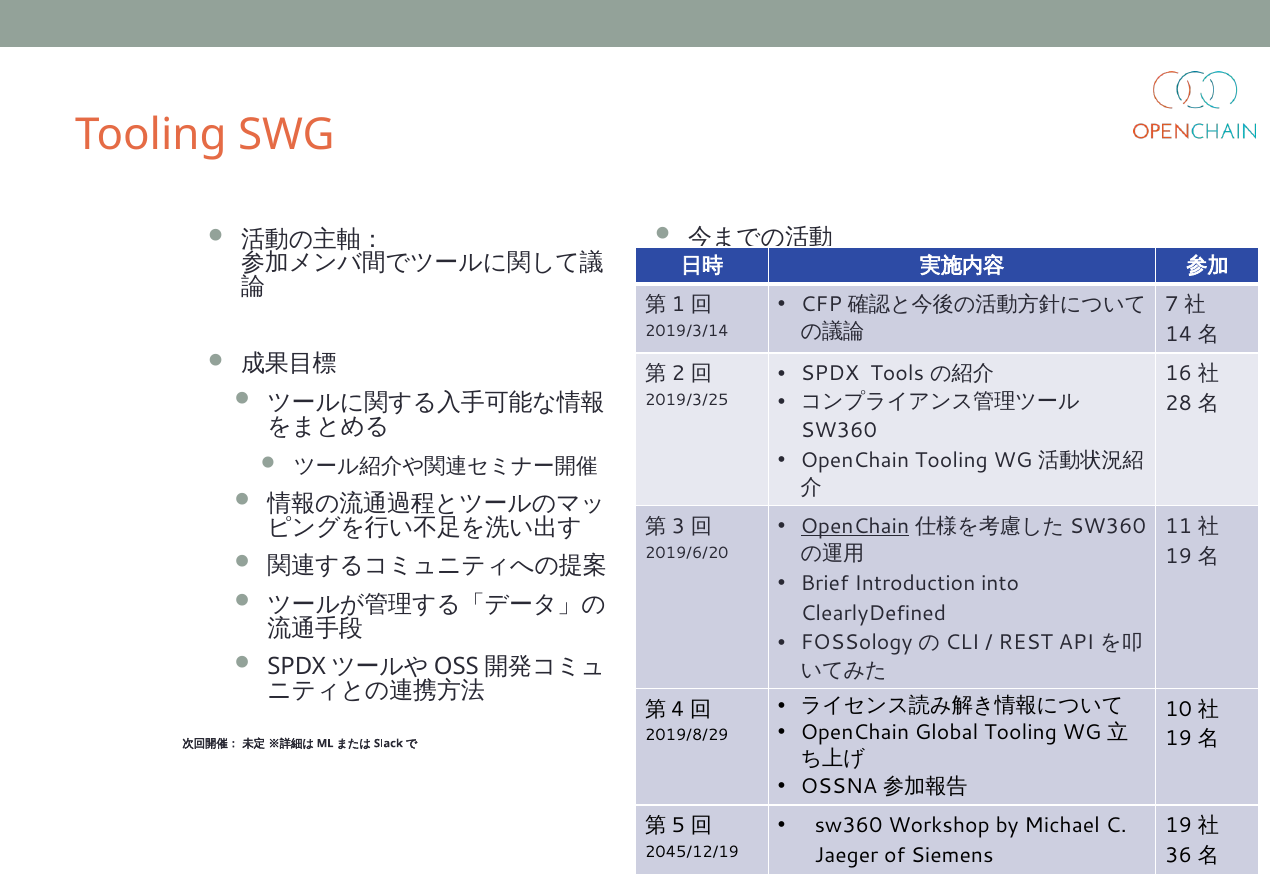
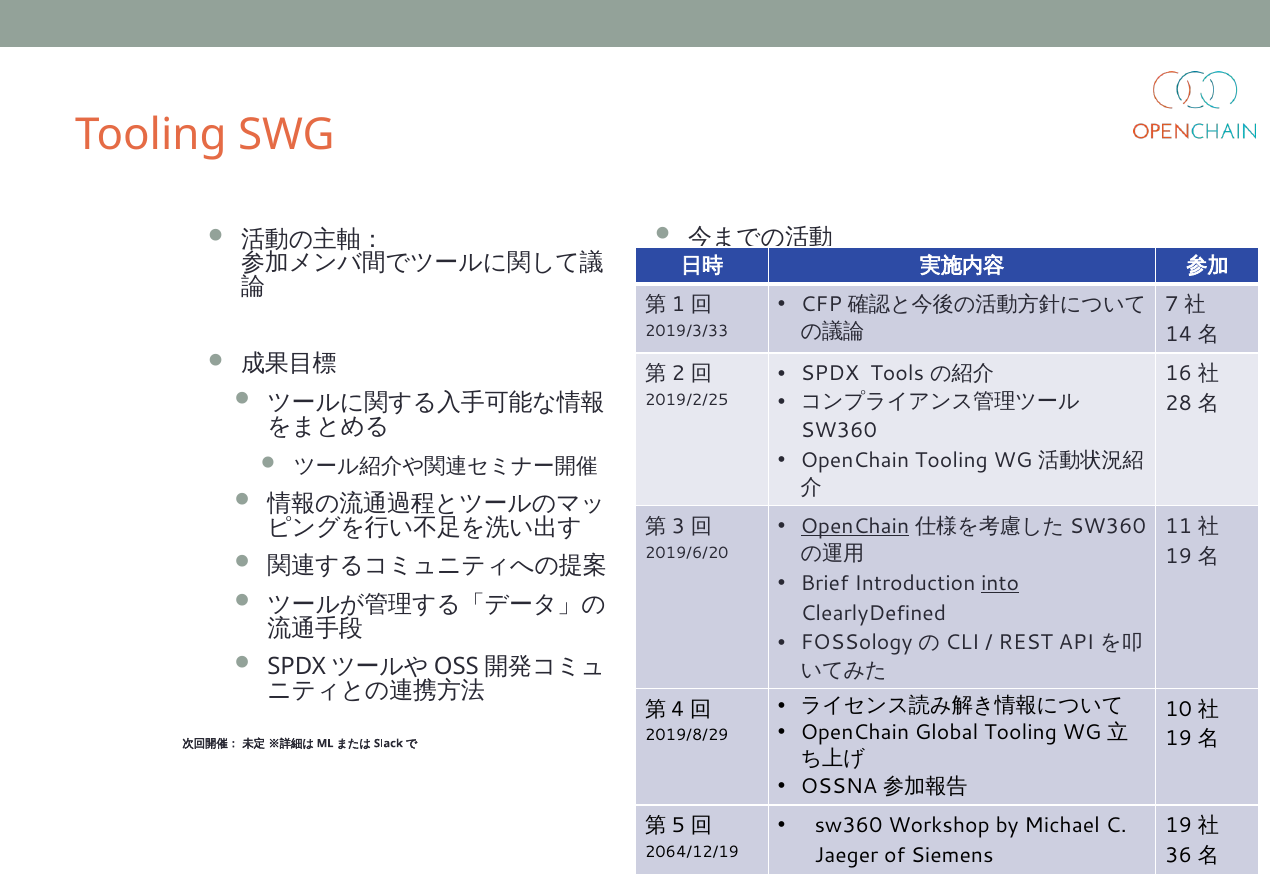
2019/3/14: 2019/3/14 -> 2019/3/33 (687, 330)
2019/3/25: 2019/3/25 -> 2019/2/25 (687, 400)
into underline: none -> present (1000, 583)
2045/12/19: 2045/12/19 -> 2064/12/19 (692, 851)
